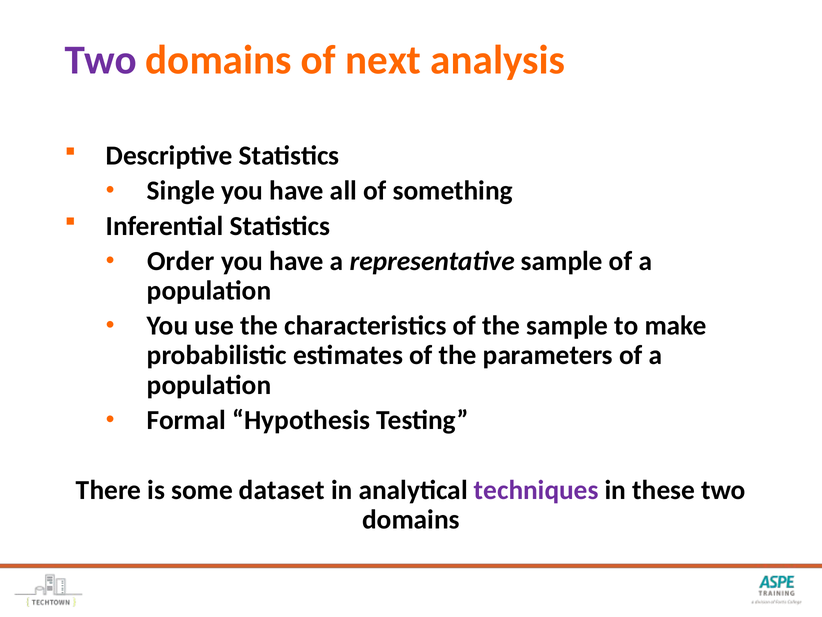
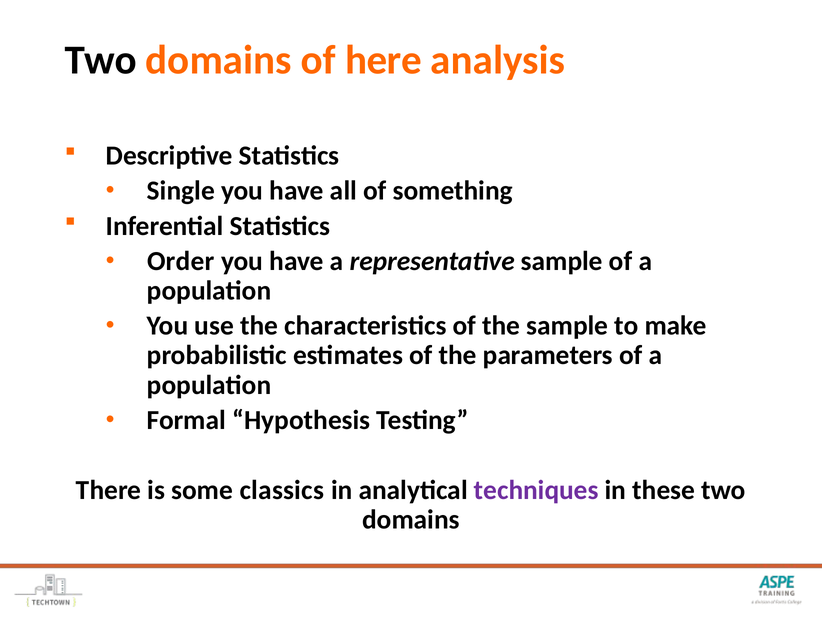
Two colour: purple -> black (101, 60)
next: next -> here (383, 60)
dataset: dataset -> classics (282, 490)
